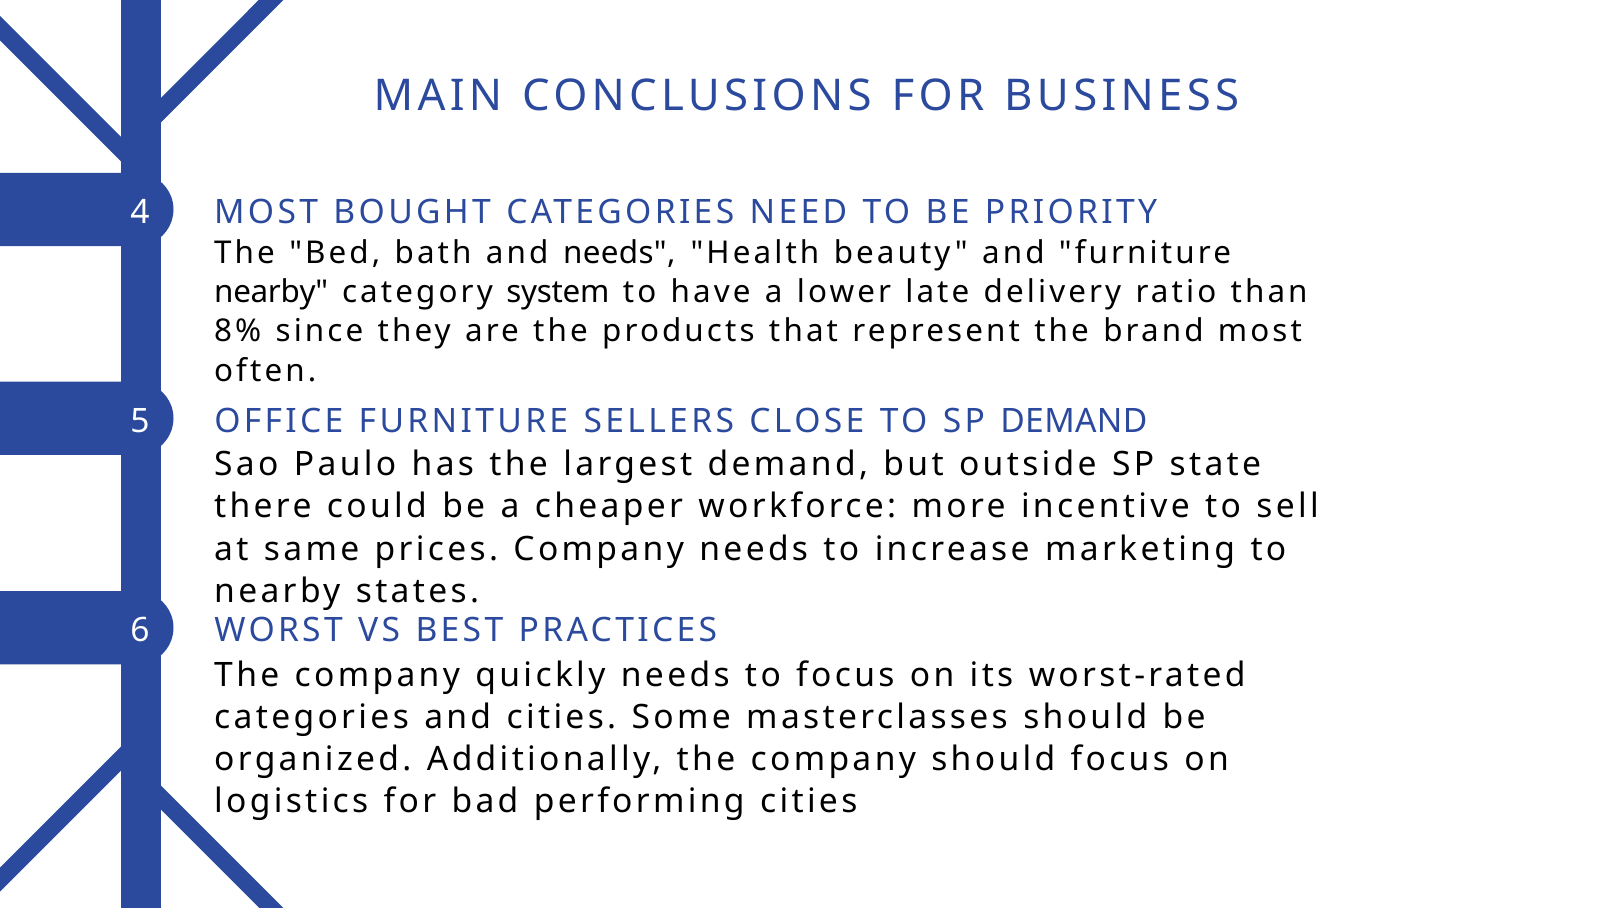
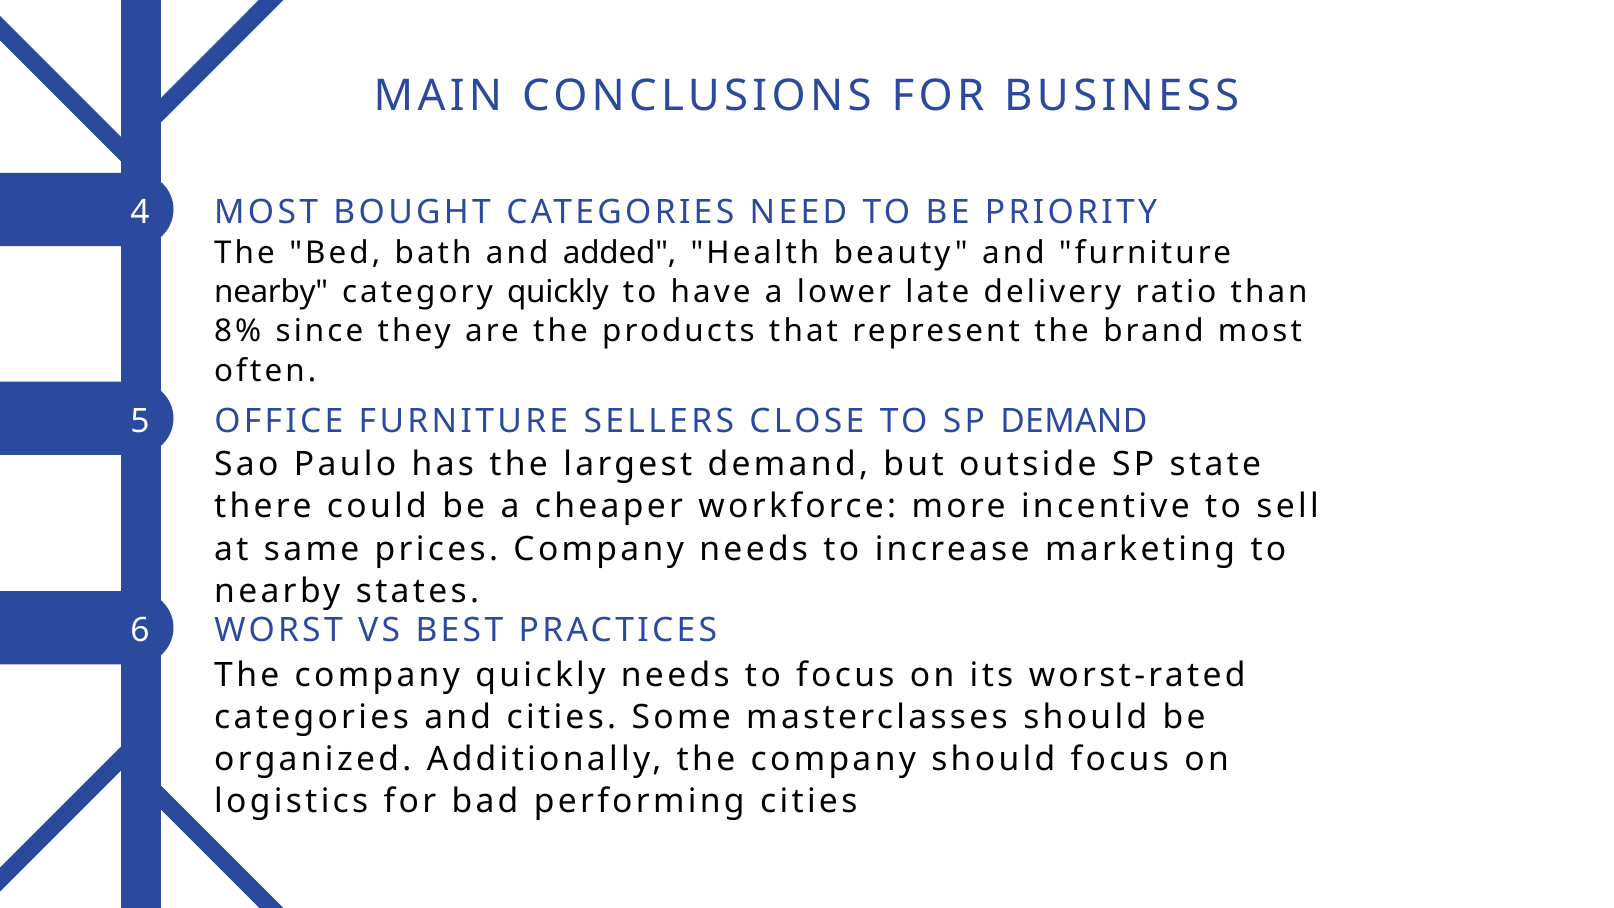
and needs: needs -> added (620, 253)
category system: system -> quickly (558, 292)
